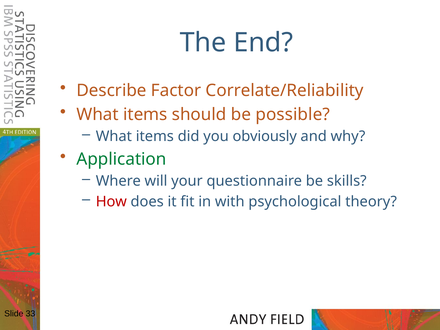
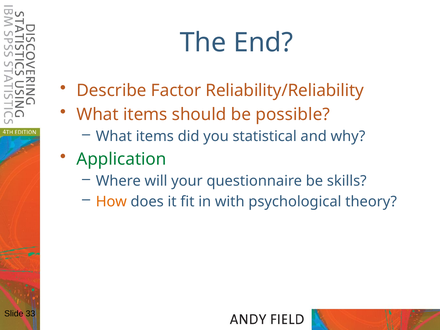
Correlate/Reliability: Correlate/Reliability -> Reliability/Reliability (285, 91)
obviously: obviously -> statistical (265, 136)
How colour: red -> orange (111, 202)
